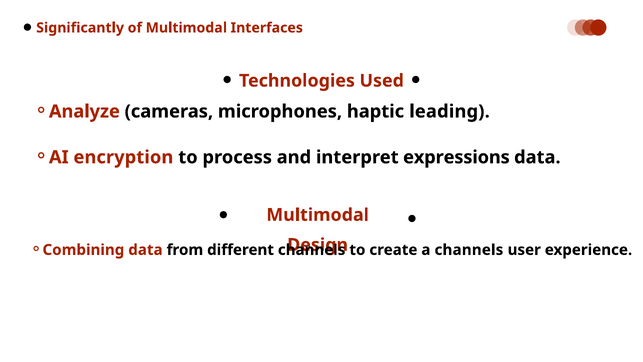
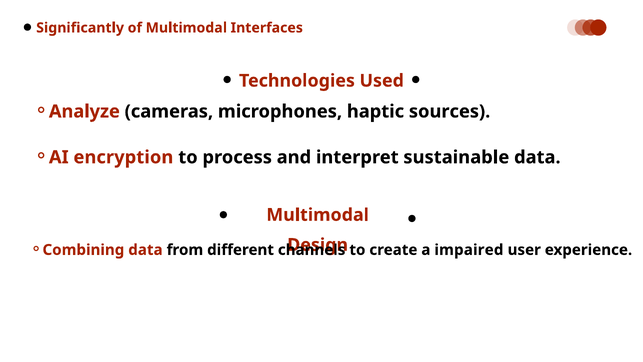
leading: leading -> sources (450, 111)
expressions: expressions -> sustainable (456, 157)
a channels: channels -> impaired (469, 250)
